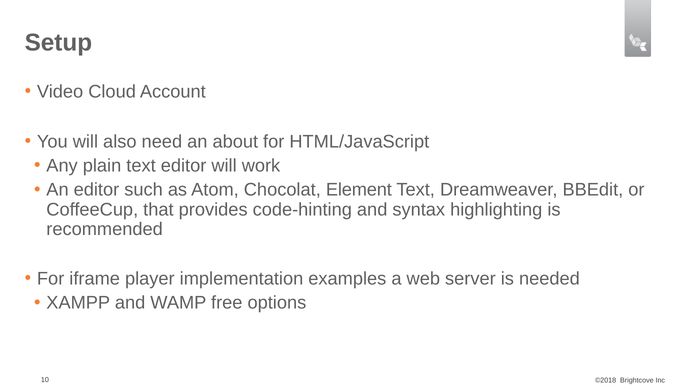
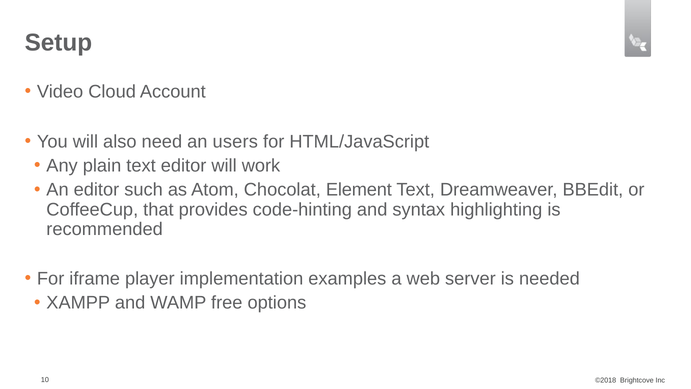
about: about -> users (235, 141)
